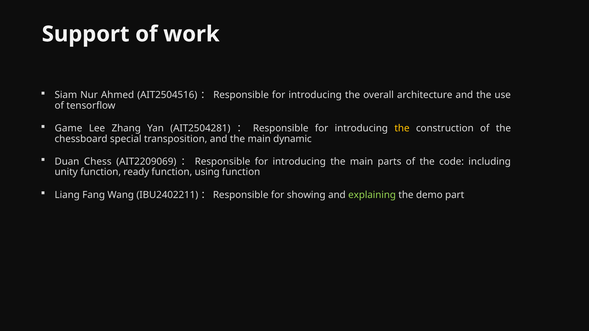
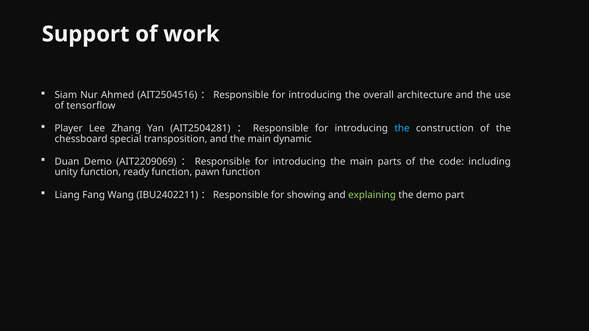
Game: Game -> Player (69, 128)
the colour: yellow -> light blue (402, 128)
Duan Chess: Chess -> Demo (98, 162)
using: using -> pawn (207, 172)
